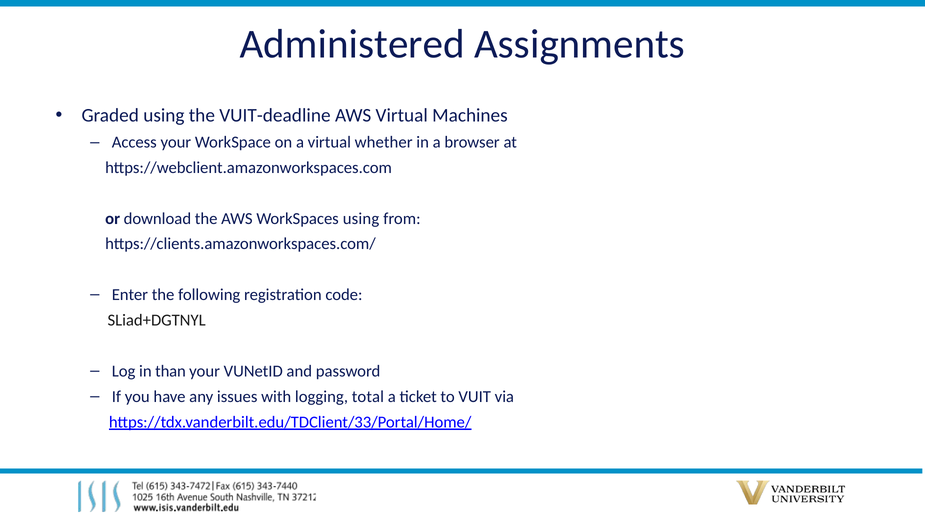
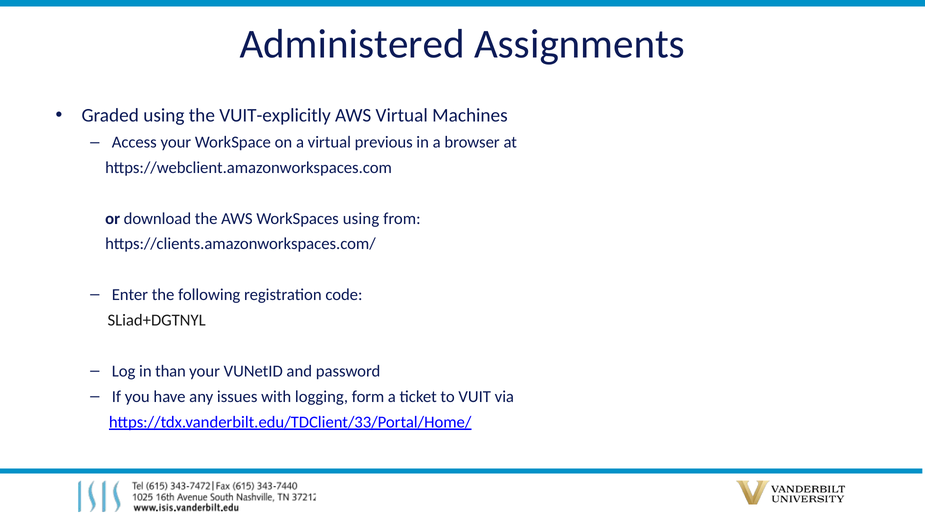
VUIT-deadline: VUIT-deadline -> VUIT-explicitly (275, 115)
whether: whether -> previous (384, 142)
total: total -> form (368, 396)
